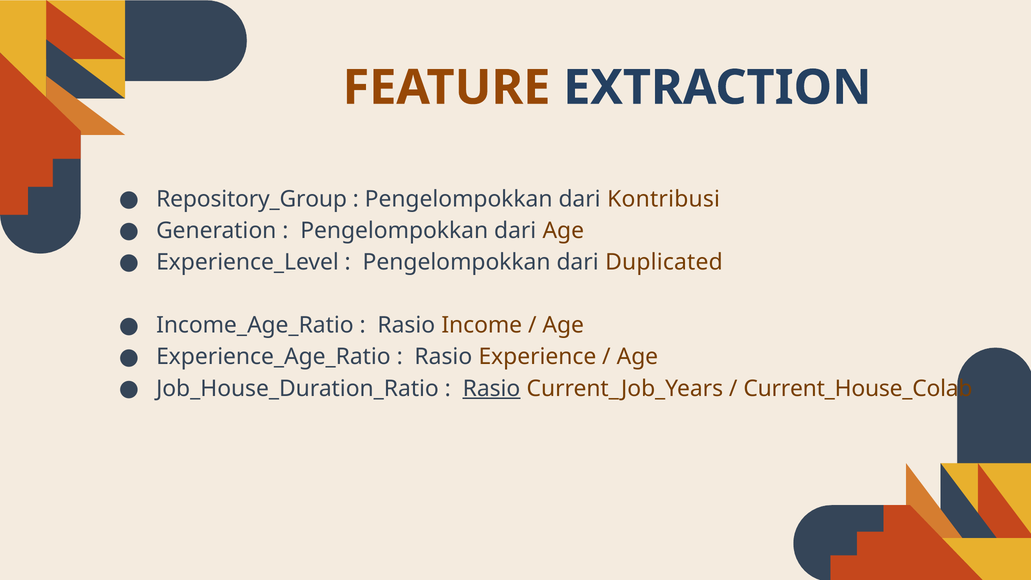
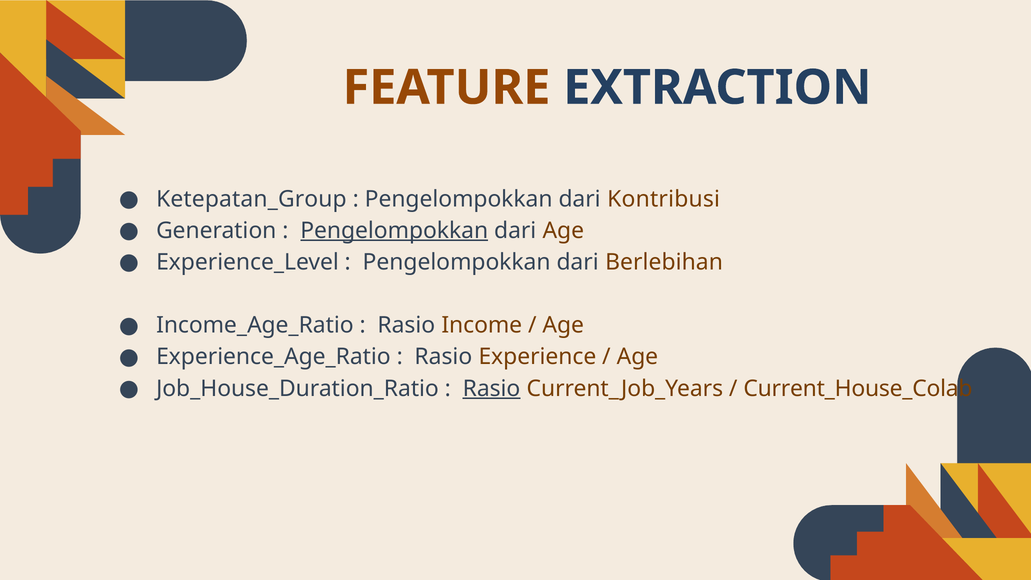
Repository_Group: Repository_Group -> Ketepatan_Group (251, 199)
Pengelompokkan underline: none -> present (394, 231)
Duplicated: Duplicated -> Berlebihan (664, 262)
